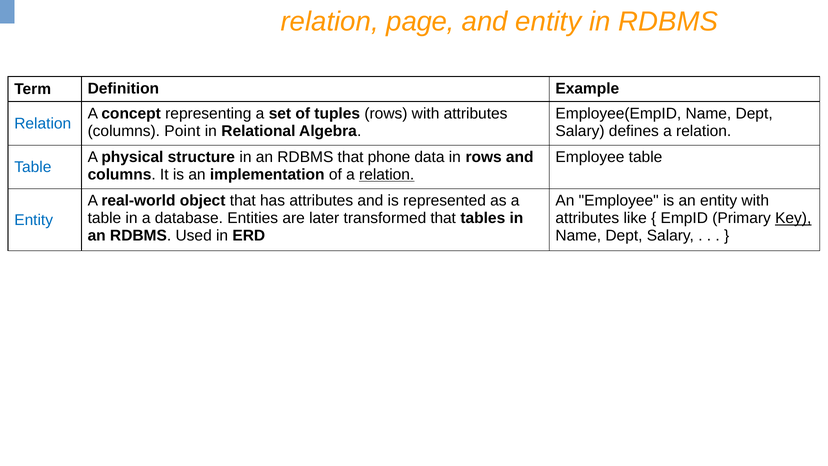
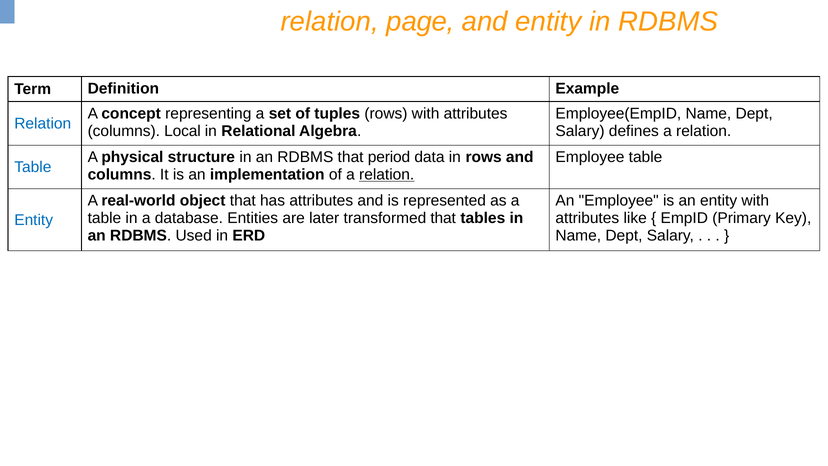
Point: Point -> Local (182, 131)
phone: phone -> period (389, 157)
Key underline: present -> none (793, 218)
